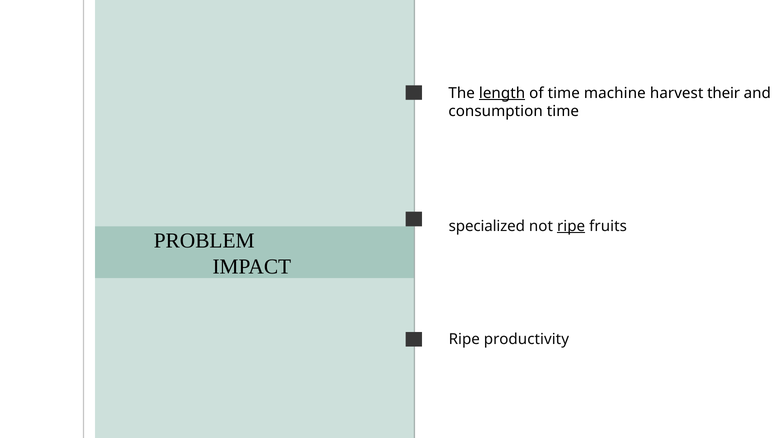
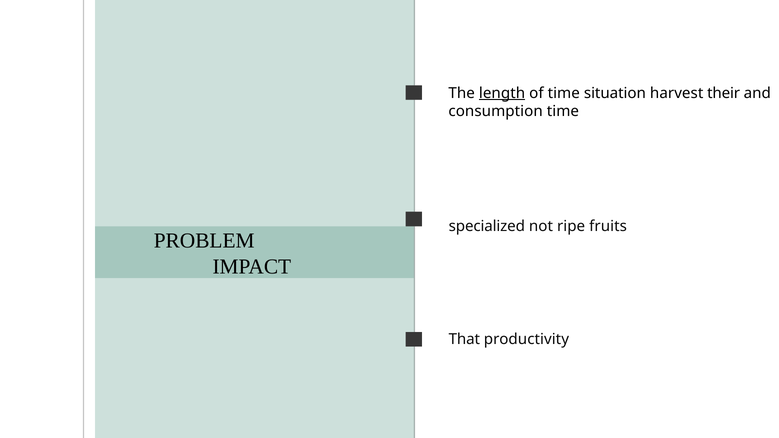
machine: machine -> situation (615, 93)
ripe underline: present -> none (571, 226)
Ripe: Ripe -> That (464, 339)
